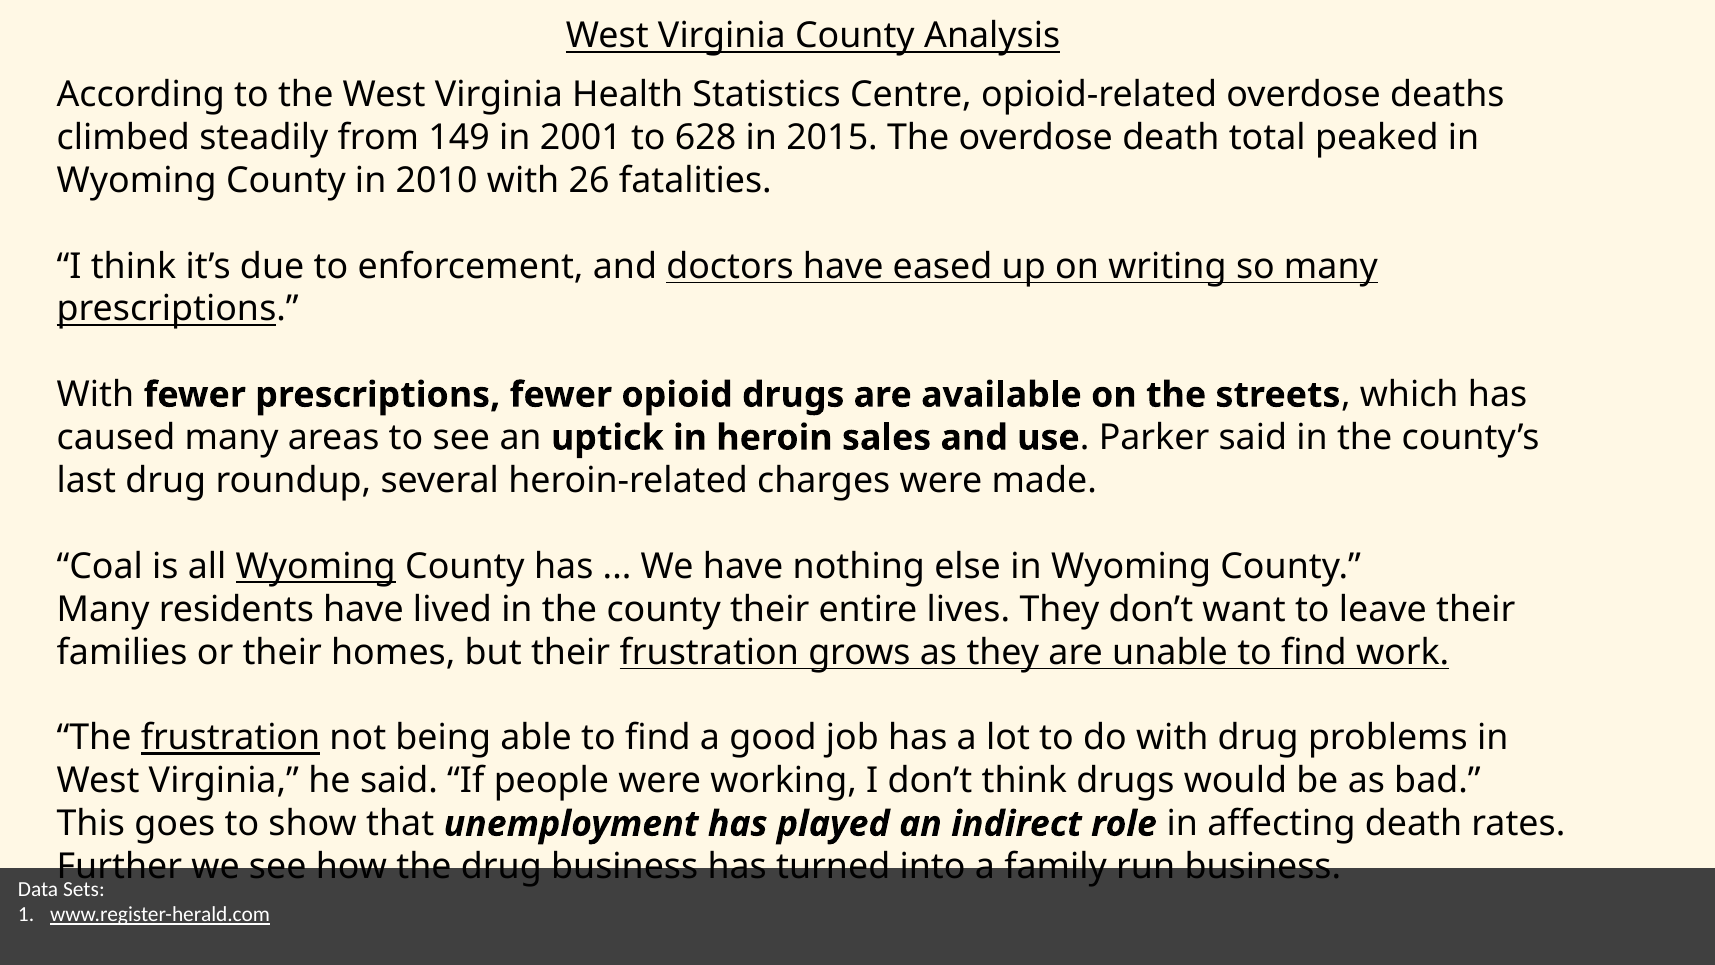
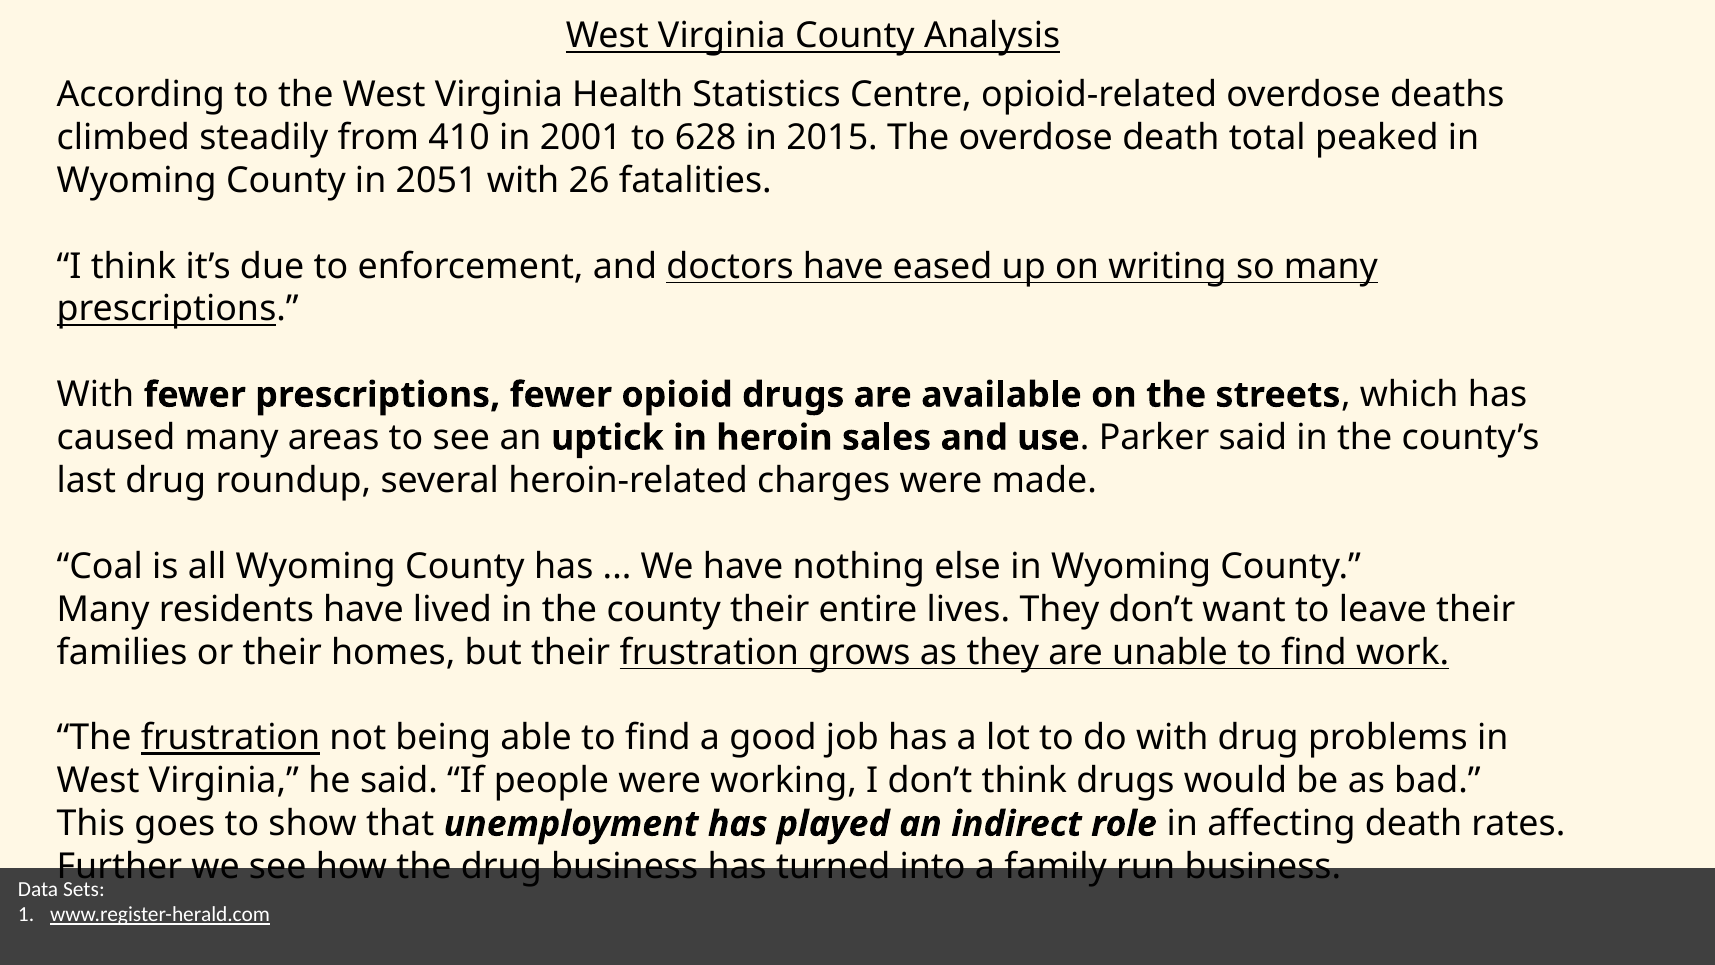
149: 149 -> 410 (459, 137)
2010: 2010 -> 2051 (437, 180)
Wyoming underline: present -> none (316, 566)
